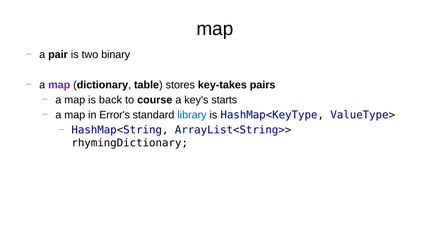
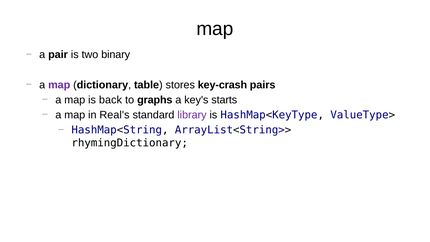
key-takes: key-takes -> key-crash (222, 85)
course: course -> graphs (155, 100)
Error's: Error's -> Real's (114, 115)
library colour: blue -> purple (192, 115)
